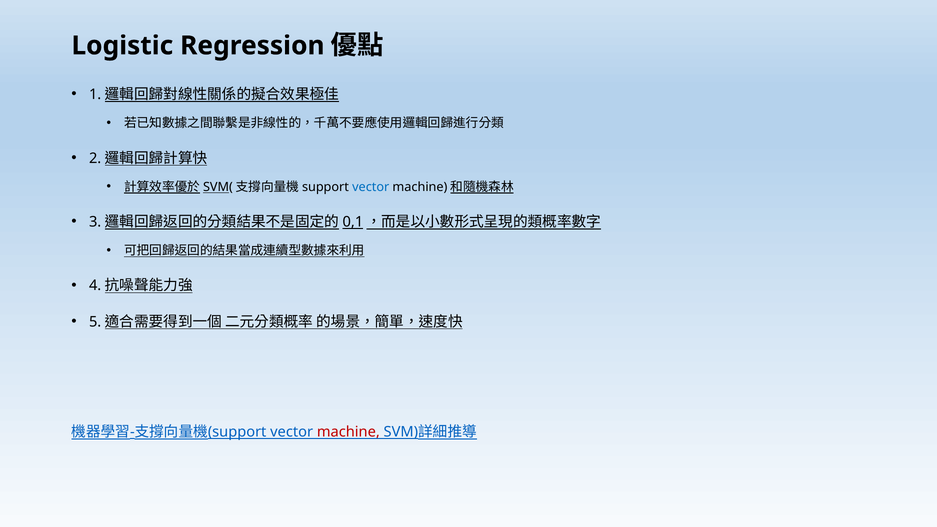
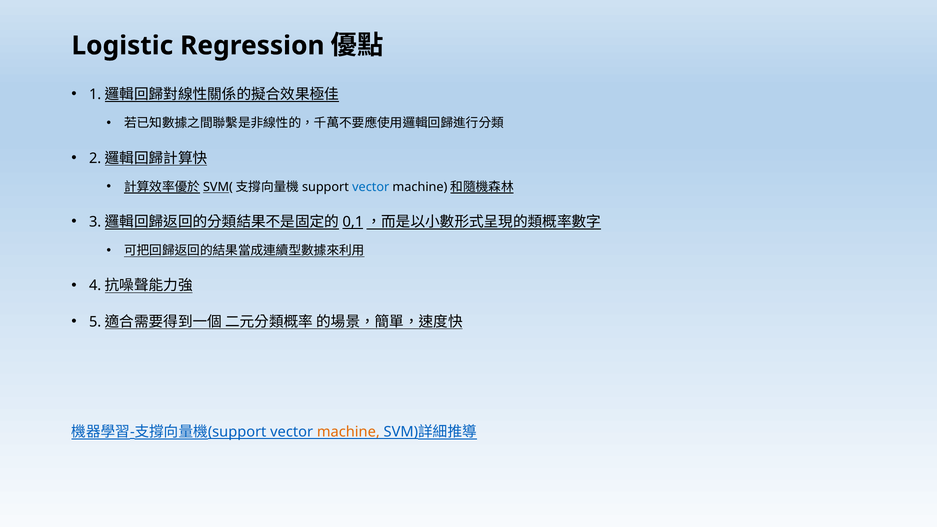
machine colour: red -> orange (348, 432)
